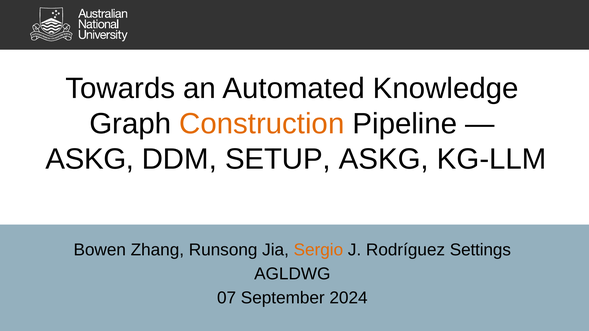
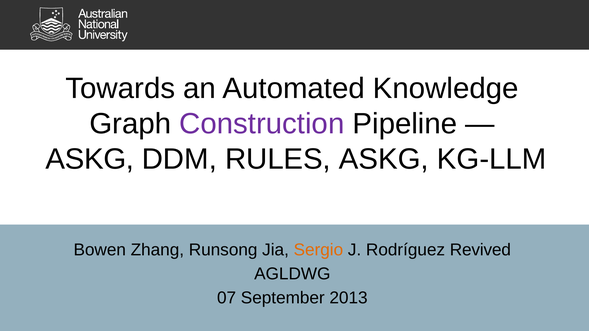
Construction colour: orange -> purple (262, 124)
SETUP: SETUP -> RULES (278, 159)
Settings: Settings -> Revived (480, 250)
2024: 2024 -> 2013 (349, 298)
